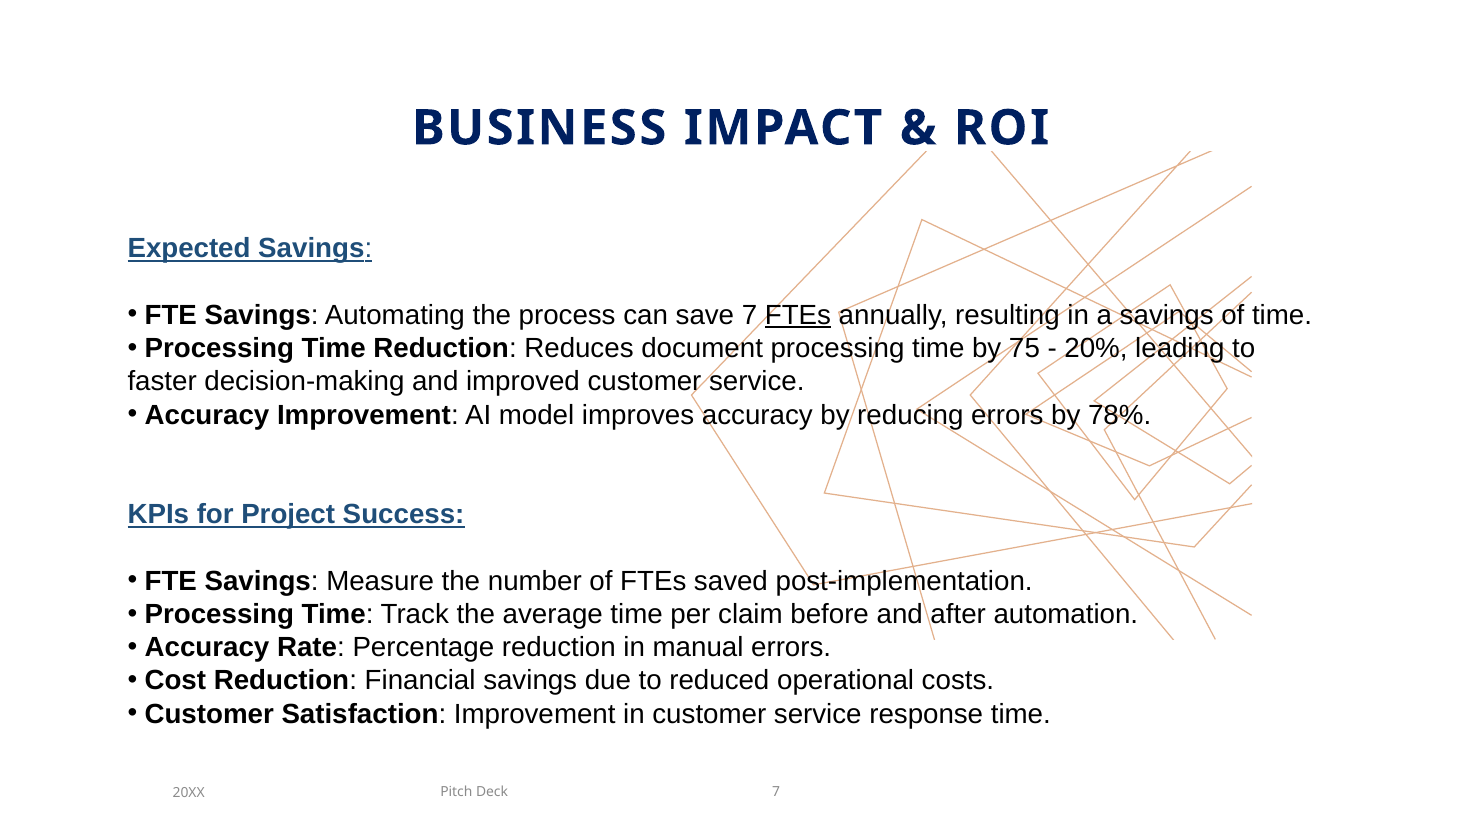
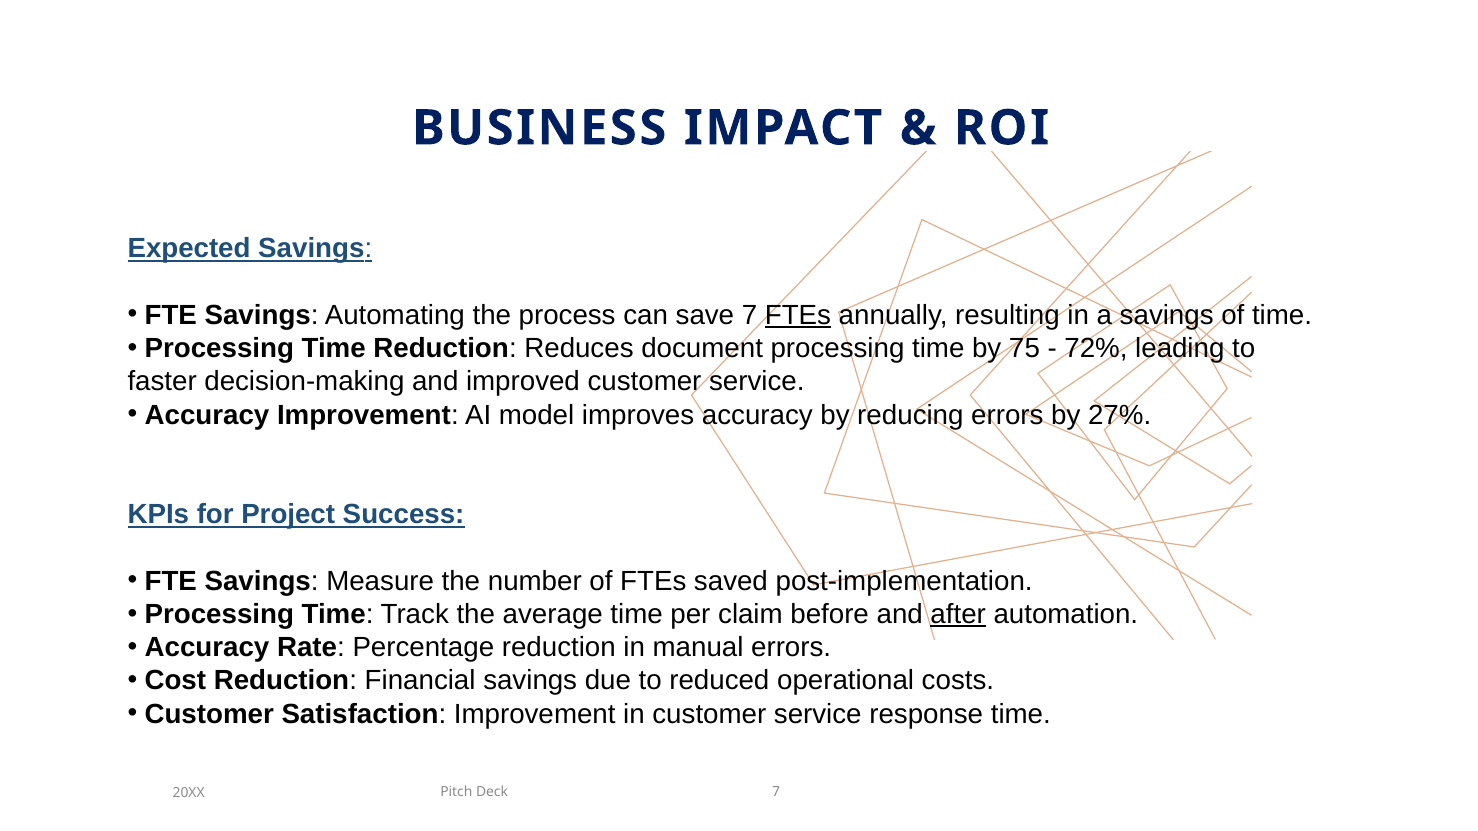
20%: 20% -> 72% (1096, 349)
78%: 78% -> 27% (1120, 415)
after underline: none -> present (958, 615)
